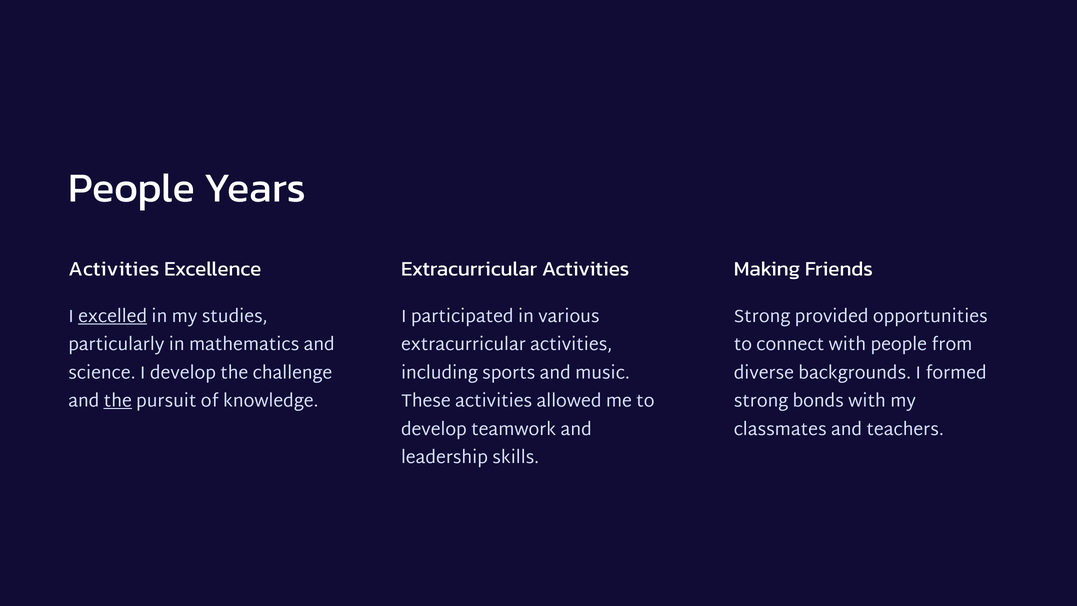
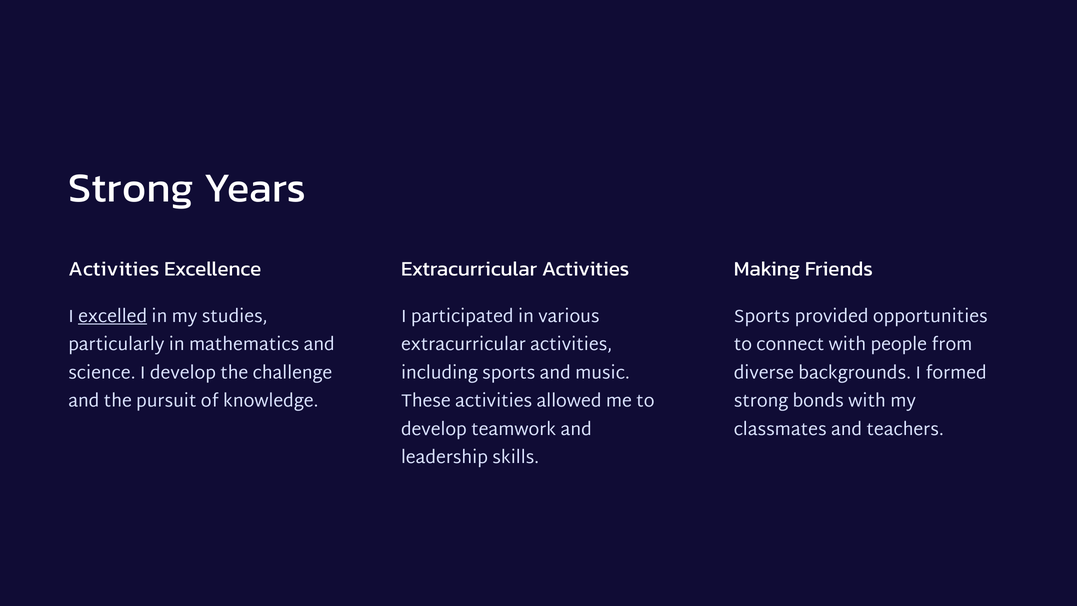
People: People -> Strong (131, 188)
Strong: Strong -> Sports (762, 316)
the underline: present -> none (118, 401)
